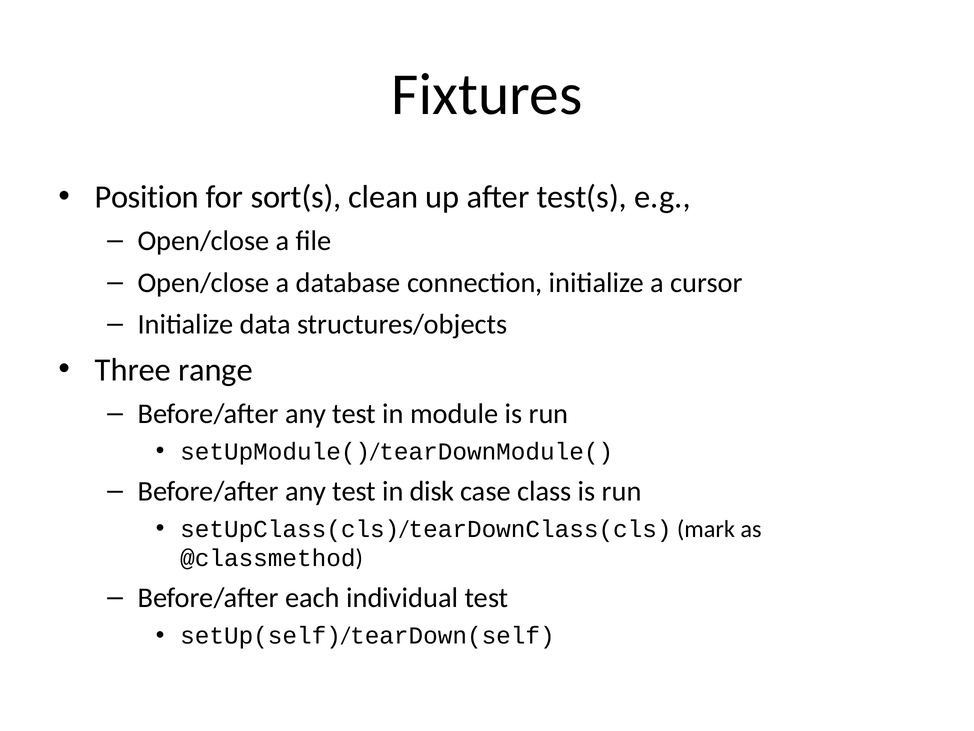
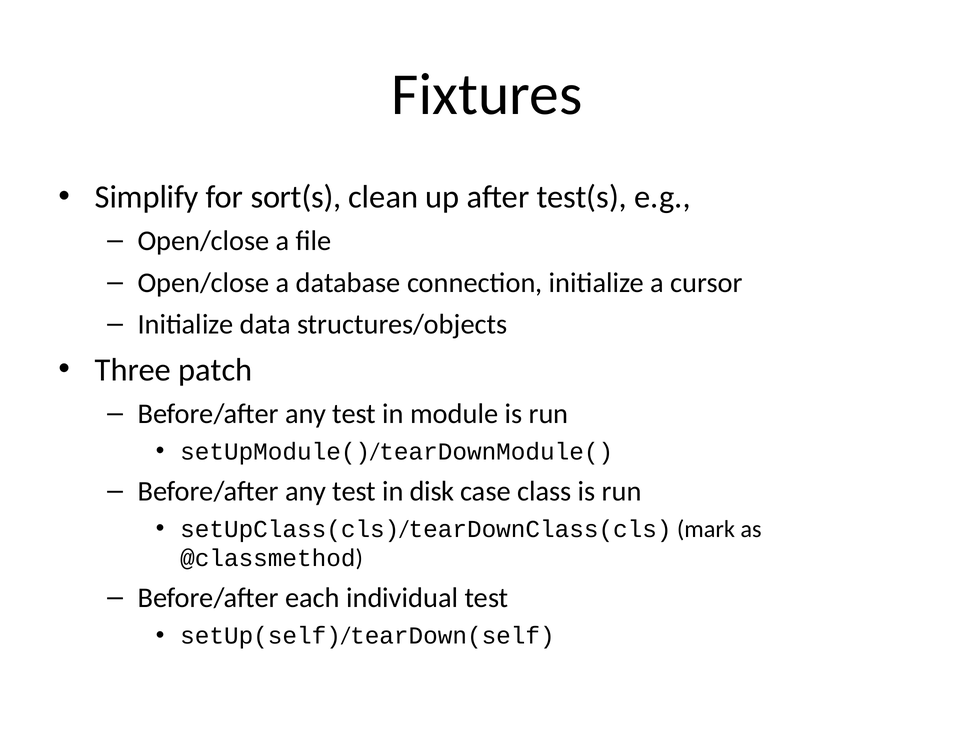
Position: Position -> Simplify (147, 197)
range: range -> patch (215, 370)
